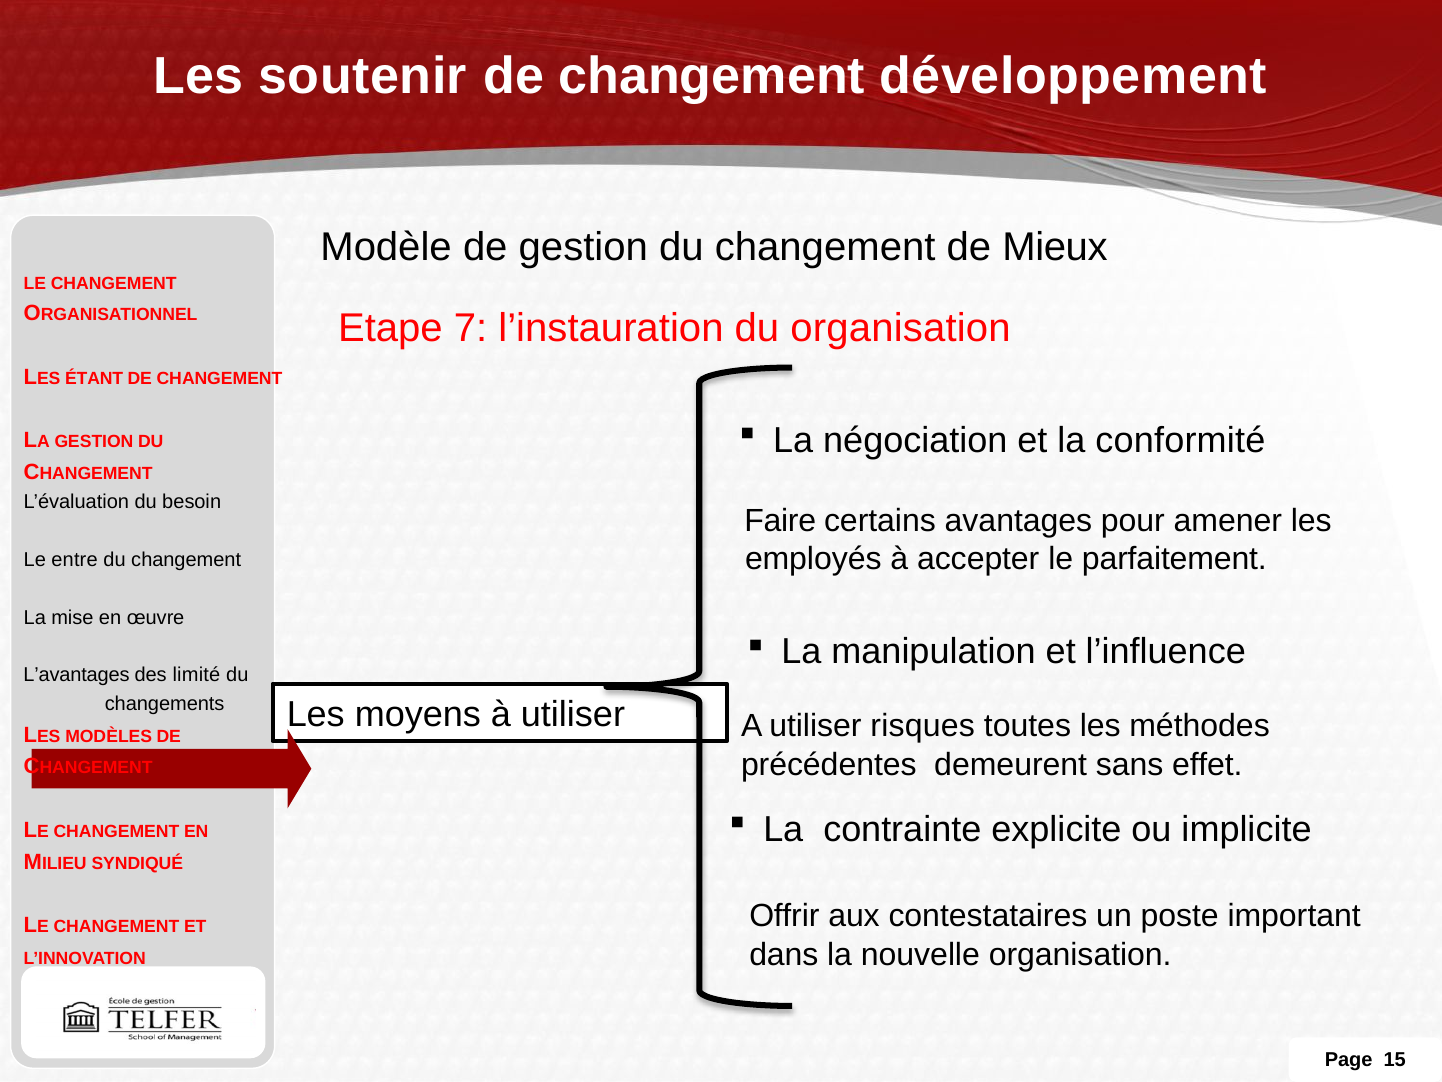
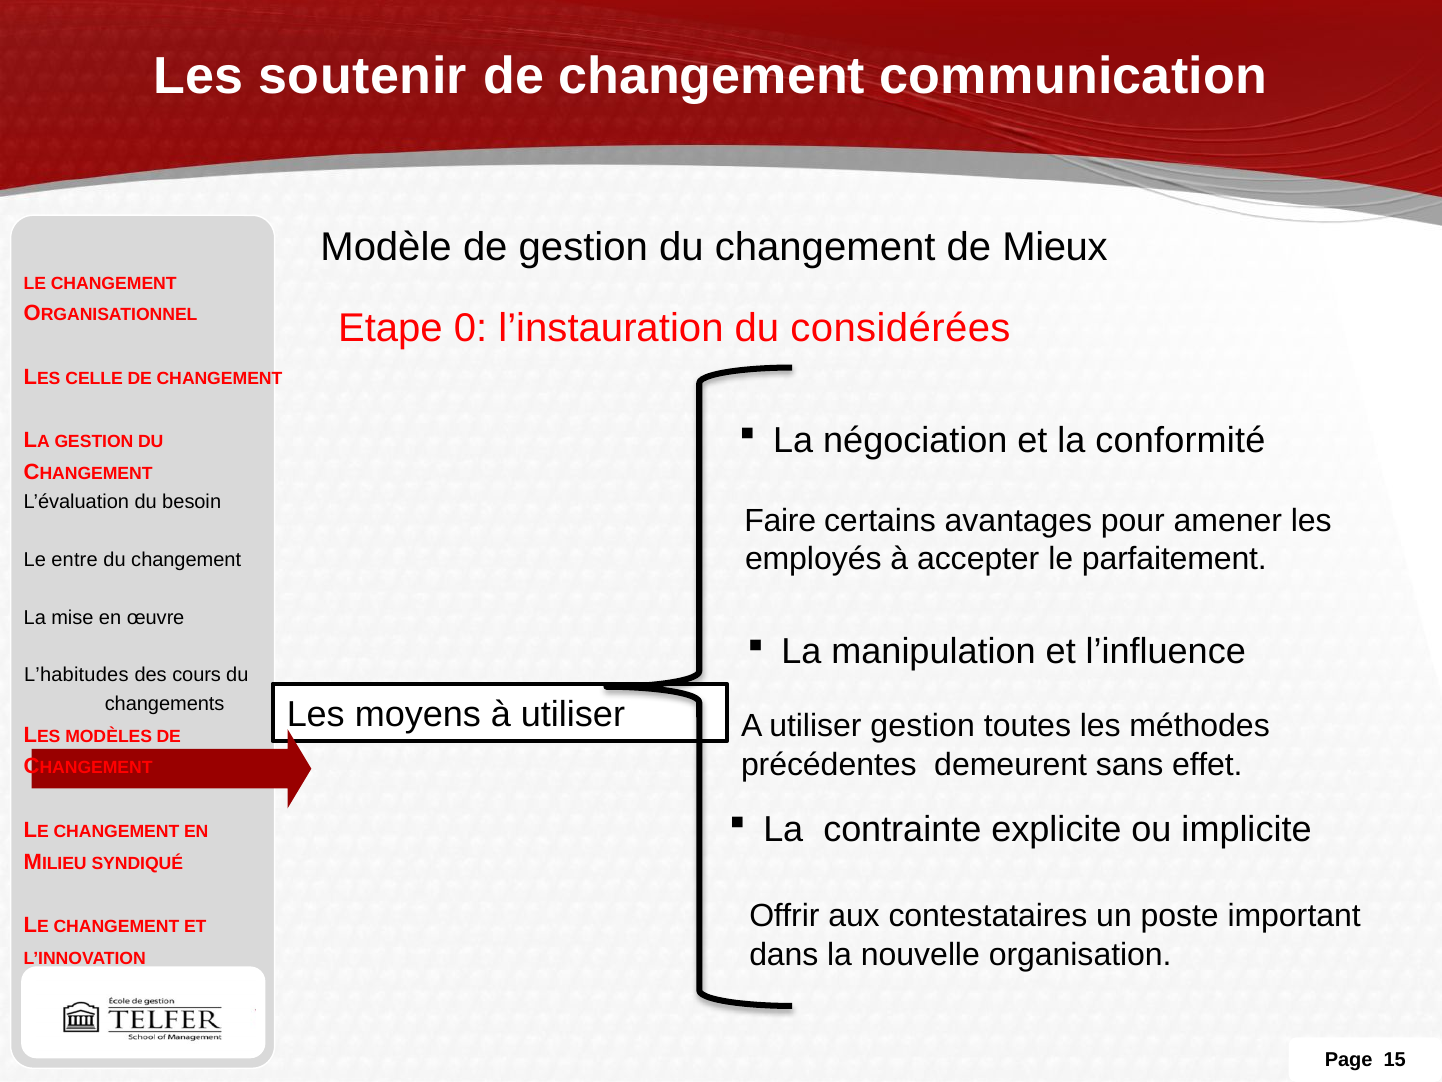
développement: développement -> communication (1073, 76)
7: 7 -> 0 (470, 328)
du organisation: organisation -> considérées (900, 328)
ÉTANT: ÉTANT -> CELLE (94, 378)
L’avantages: L’avantages -> L’habitudes (76, 675)
limité: limité -> cours (197, 675)
utiliser risques: risques -> gestion (923, 726)
